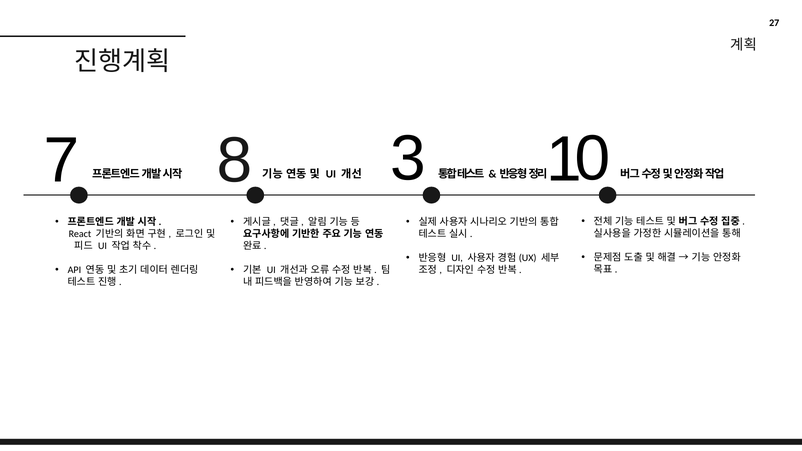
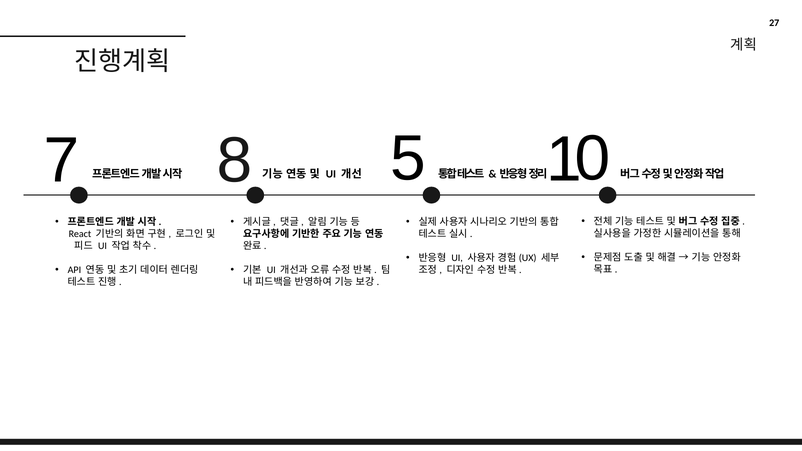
3: 3 -> 5 (408, 159)
